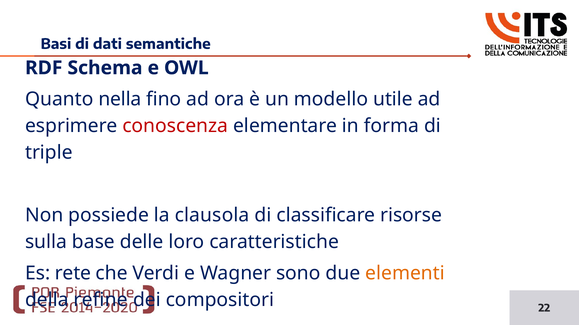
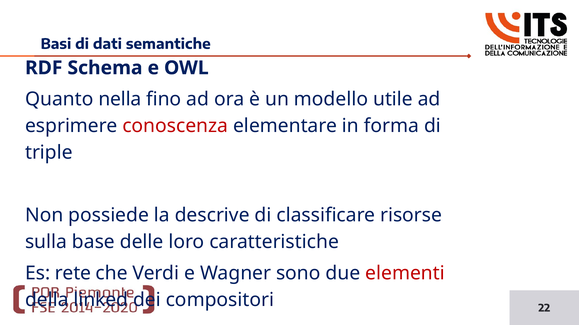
clausola: clausola -> descrive (212, 216)
elementi colour: orange -> red (405, 274)
refine: refine -> linked (101, 300)
